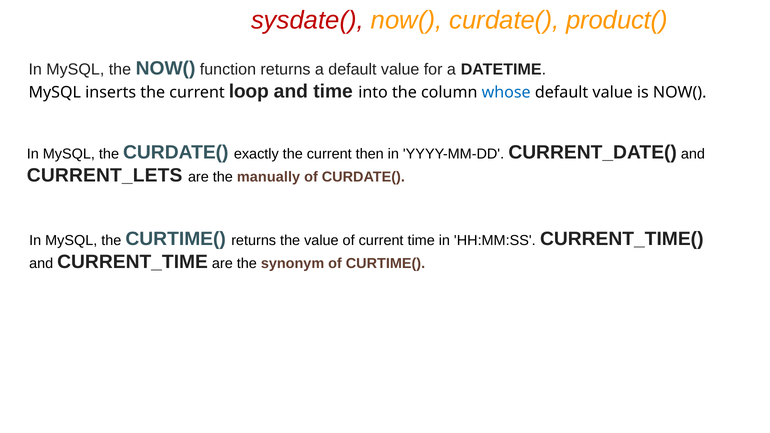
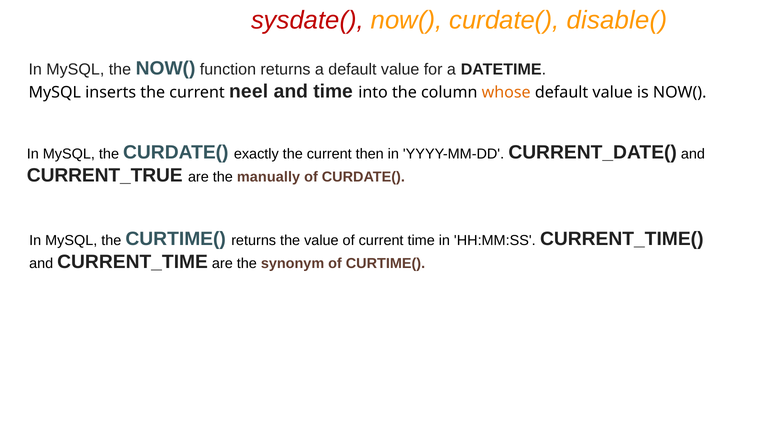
product(: product( -> disable( (617, 20)
loop: loop -> neel (249, 91)
whose colour: blue -> orange (506, 92)
CURRENT_LETS: CURRENT_LETS -> CURRENT_TRUE (105, 176)
